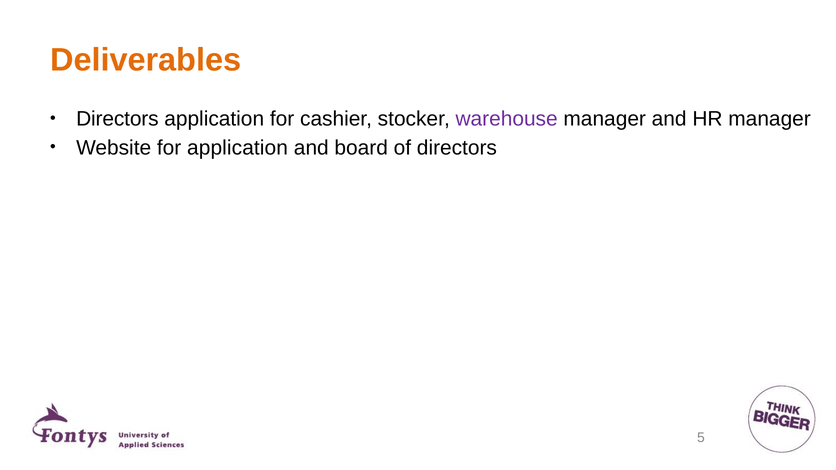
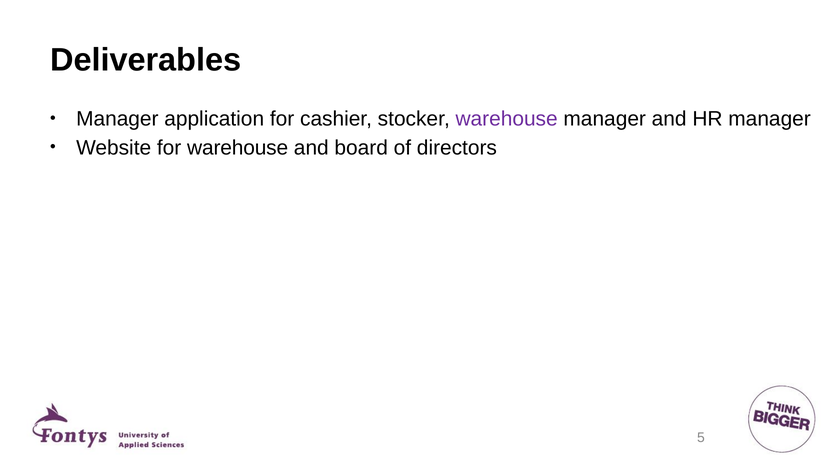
Deliverables colour: orange -> black (146, 60)
Directors: Directors -> Manager (117, 119)
for application: application -> warehouse (238, 148)
